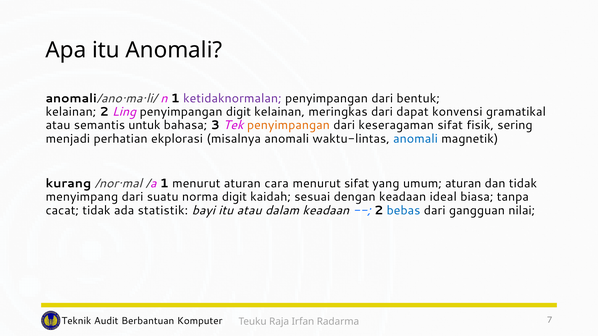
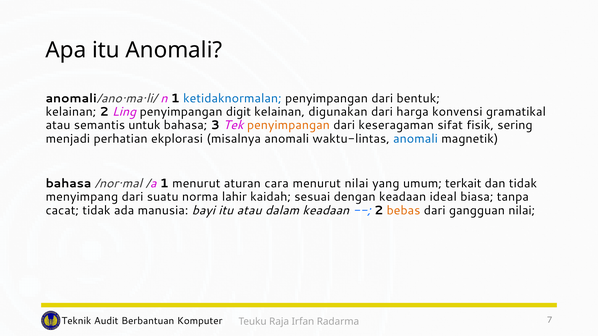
ketidaknormalan colour: purple -> blue (232, 98)
meringkas: meringkas -> digunakan (338, 112)
dapat: dapat -> harga (413, 112)
kurang: kurang -> bahasa (68, 184)
menurut sifat: sifat -> nilai (357, 184)
umum aturan: aturan -> terkait (463, 184)
norma digit: digit -> lahir (234, 197)
statistik: statistik -> manusia (163, 210)
bebas colour: blue -> orange (403, 210)
